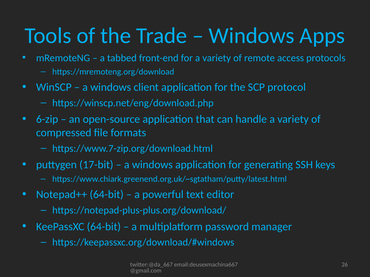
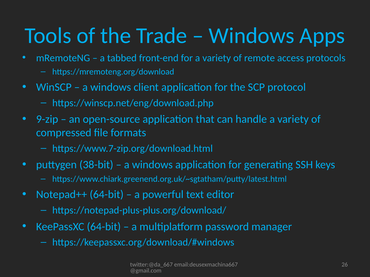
6-zip: 6-zip -> 9-zip (47, 119)
17-bit: 17-bit -> 38-bit (96, 165)
